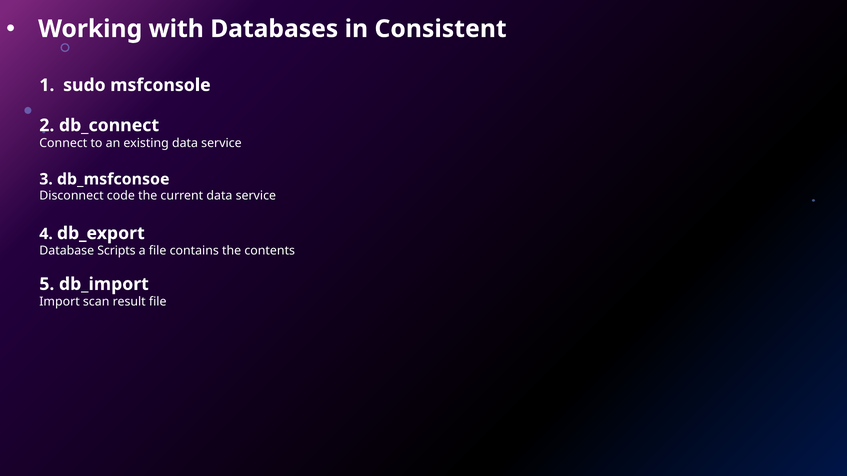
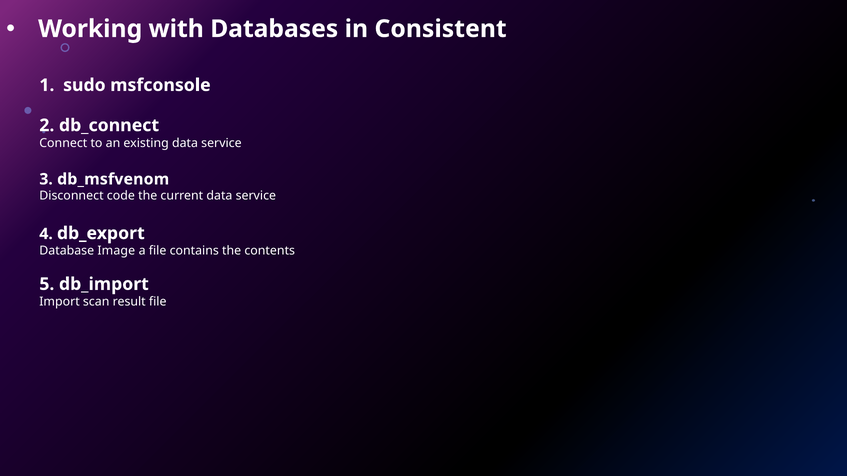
db_msfconsoe: db_msfconsoe -> db_msfvenom (113, 179)
Scripts: Scripts -> Image (116, 251)
